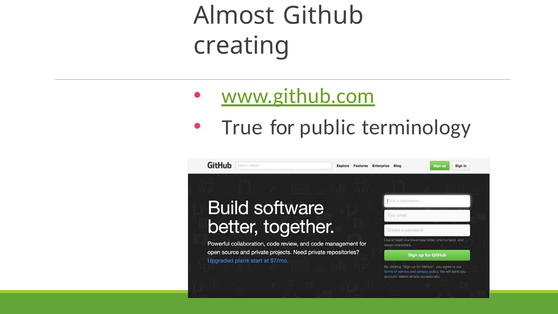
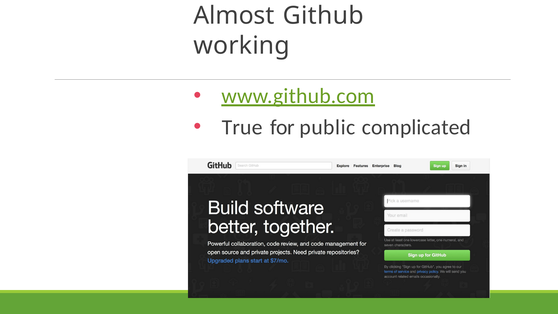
creating: creating -> working (242, 46)
terminology: terminology -> complicated (416, 127)
